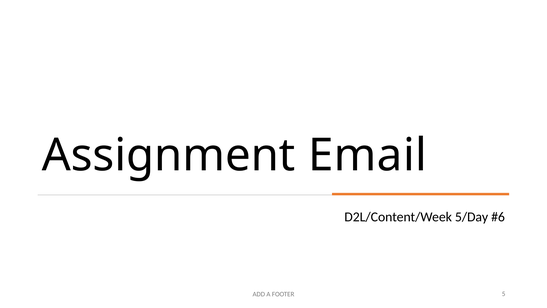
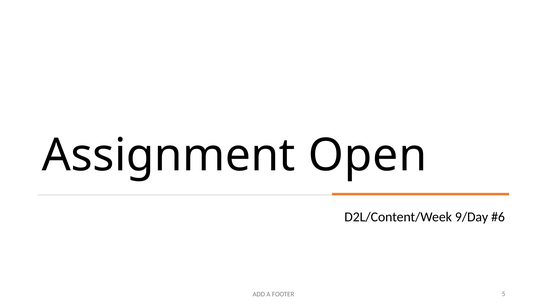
Email: Email -> Open (368, 155)
5/Day: 5/Day -> 9/Day (472, 217)
